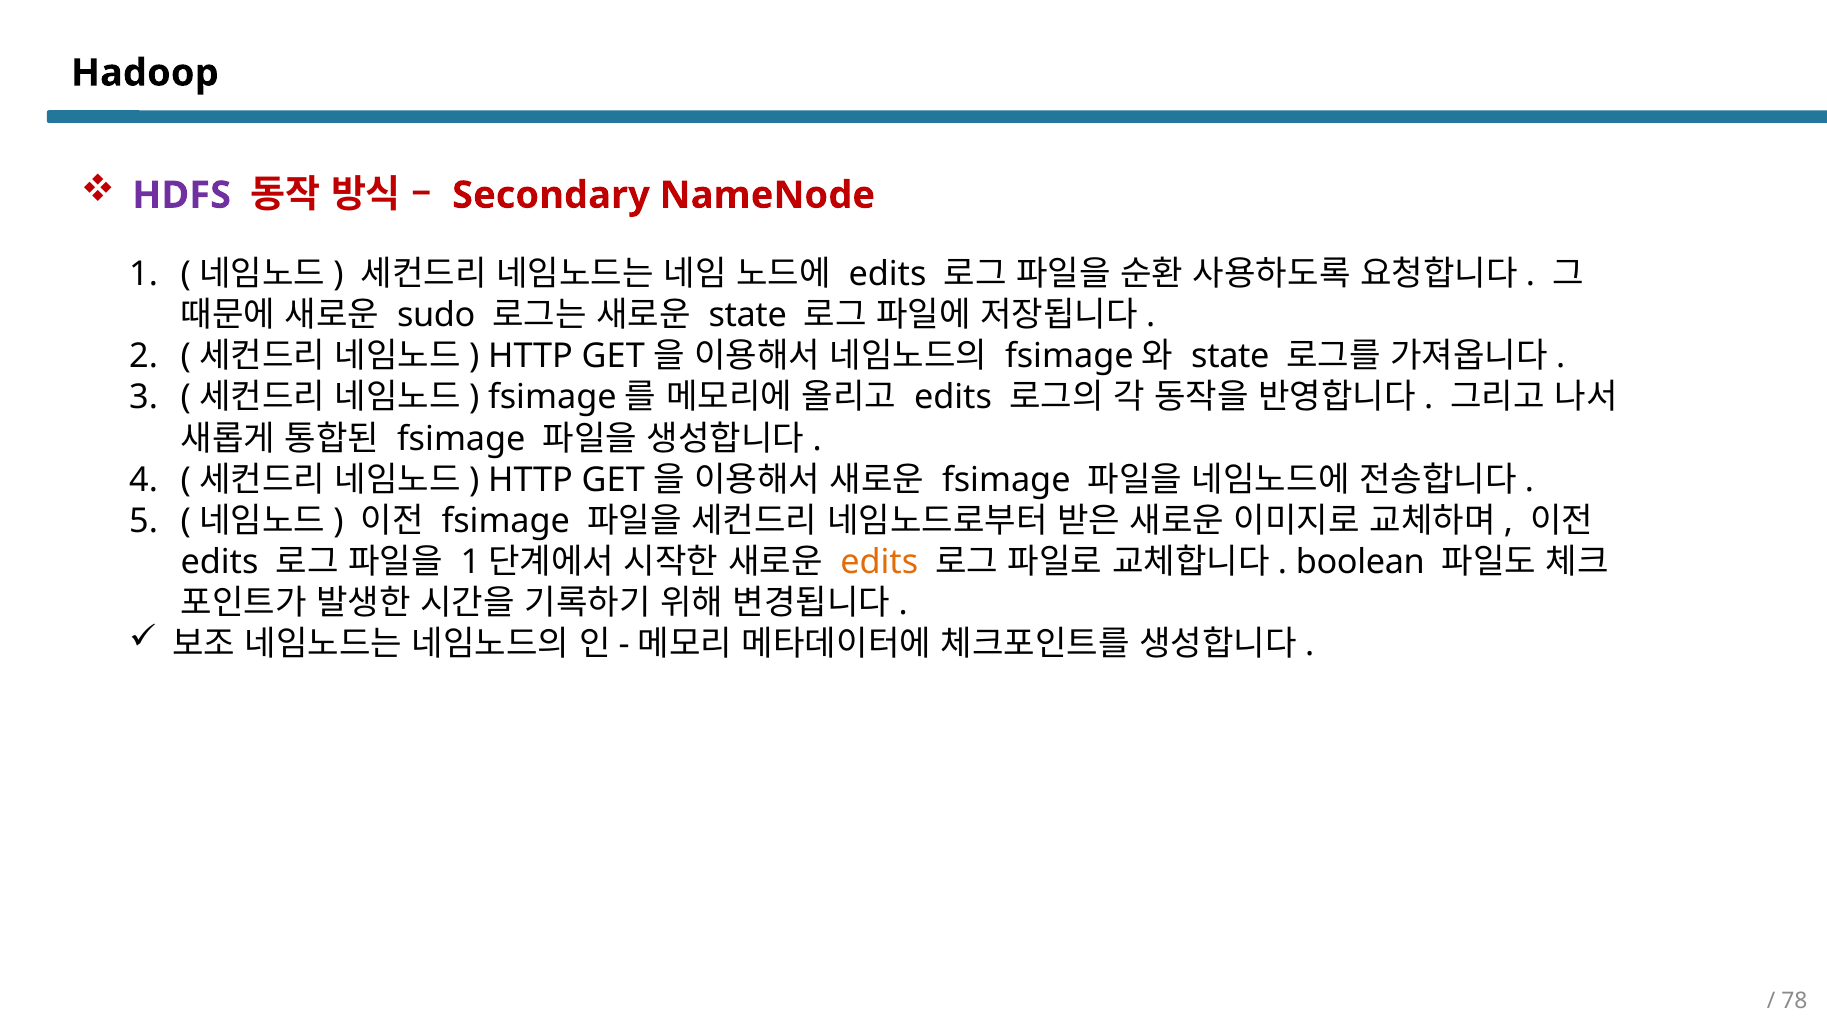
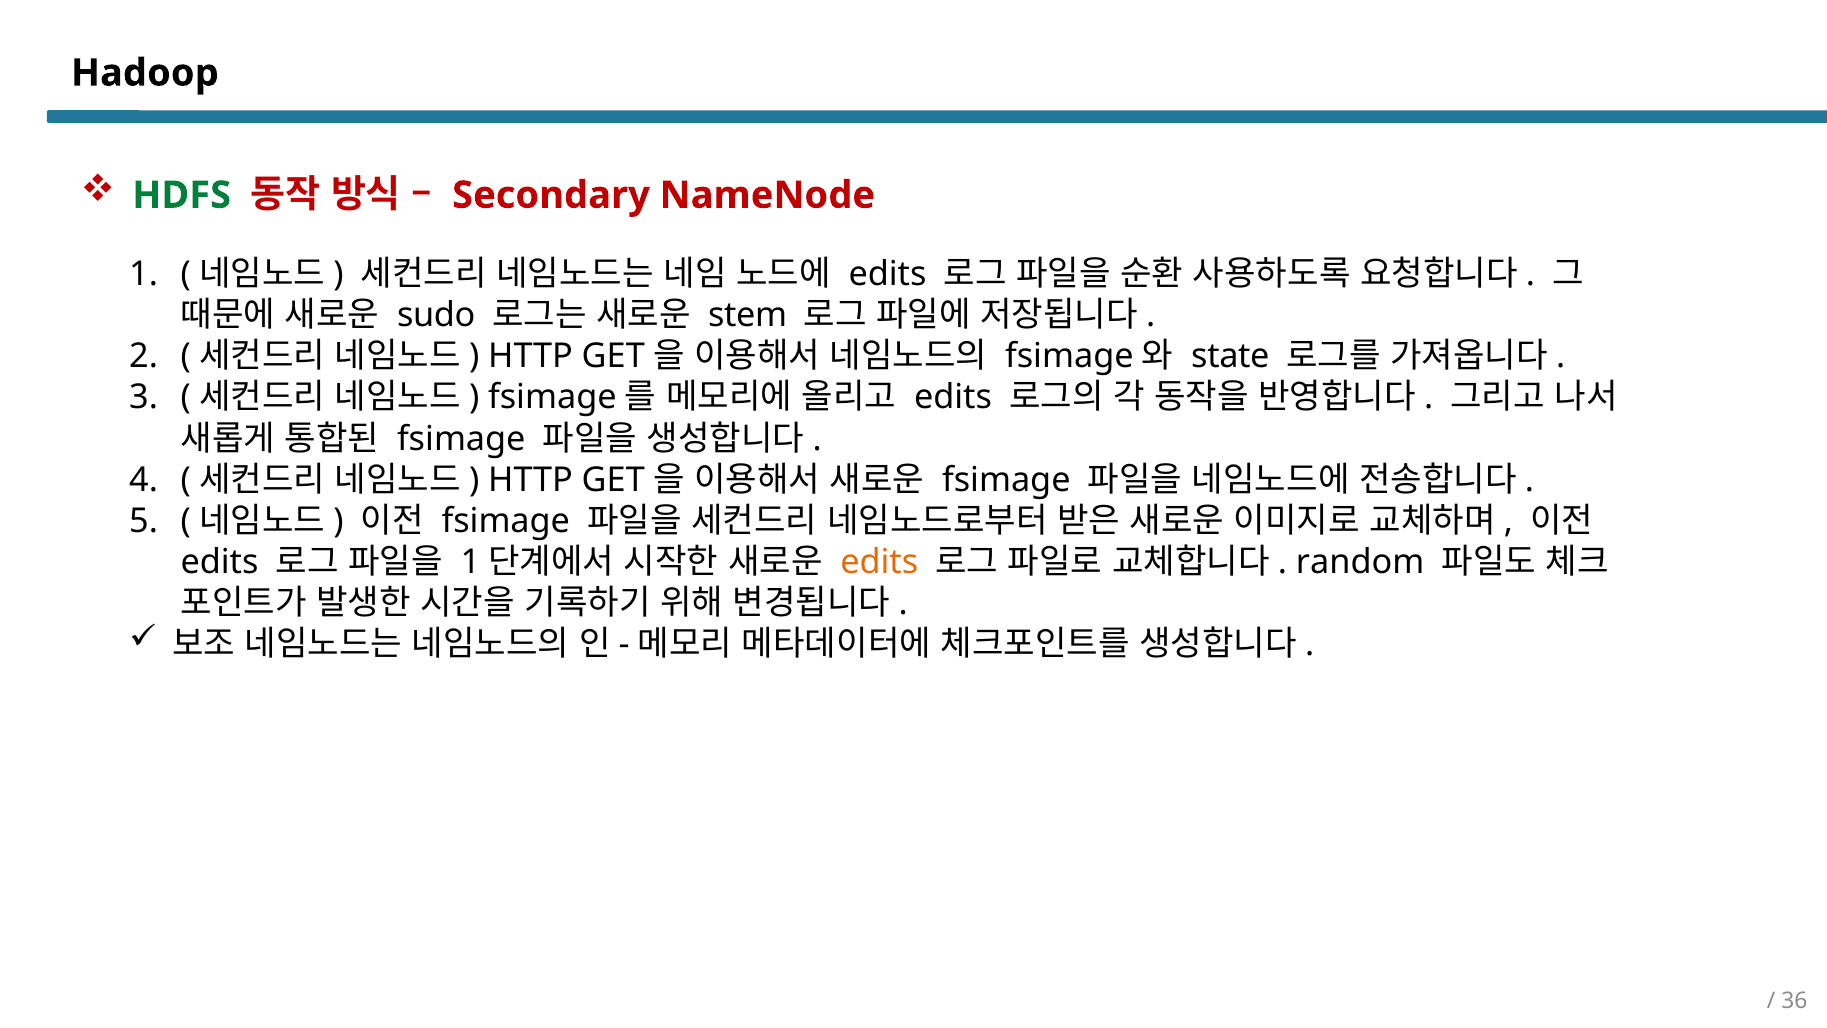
HDFS colour: purple -> green (182, 195)
state: state -> stem (748, 315)
boolean: boolean -> random (1360, 562)
78: 78 -> 36 (1794, 1001)
